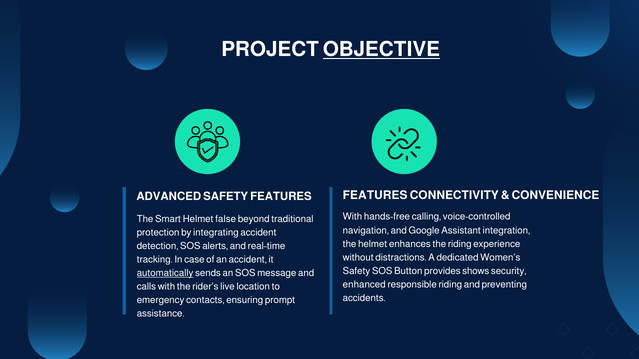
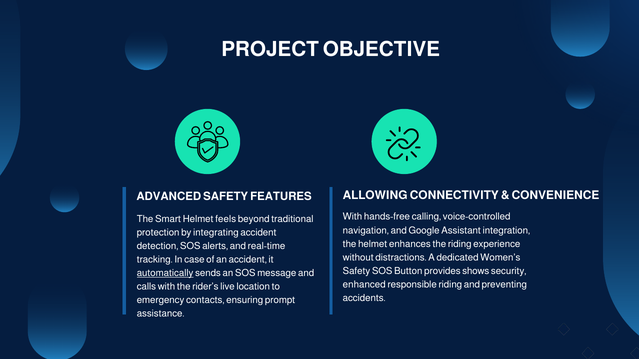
OBJECTIVE underline: present -> none (381, 49)
FEATURES FEATURES: FEATURES -> ALLOWING (375, 196)
false: false -> feels (226, 219)
